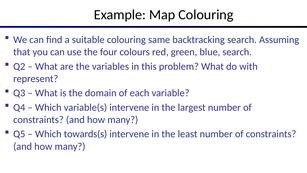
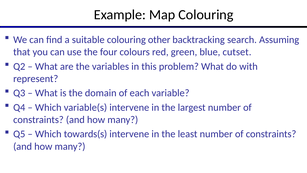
same: same -> other (159, 40)
blue search: search -> cutset (237, 52)
